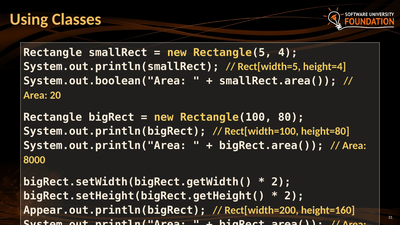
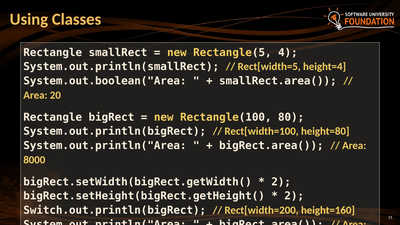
Appear.out.println(bigRect: Appear.out.println(bigRect -> Switch.out.println(bigRect (115, 210)
